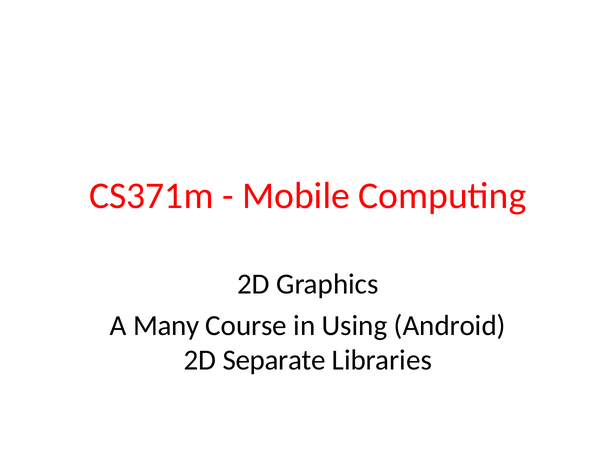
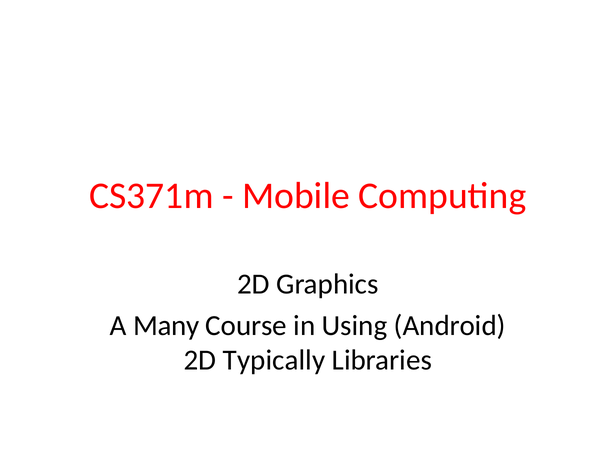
Separate: Separate -> Typically (274, 360)
